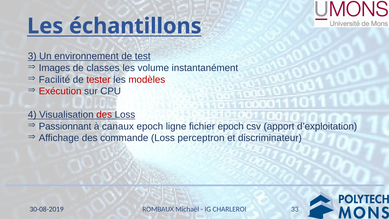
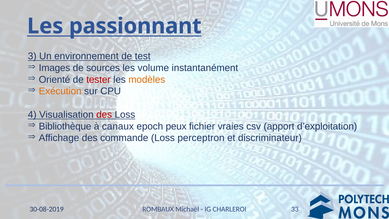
échantillons: échantillons -> passionnant (135, 26)
classes: classes -> sources (103, 68)
Facilité: Facilité -> Orienté (54, 80)
modèles colour: red -> orange (147, 80)
Exécution colour: red -> orange (60, 91)
Passionnant: Passionnant -> Bibliothèque (65, 126)
ligne: ligne -> peux (176, 126)
fichier epoch: epoch -> vraies (231, 126)
